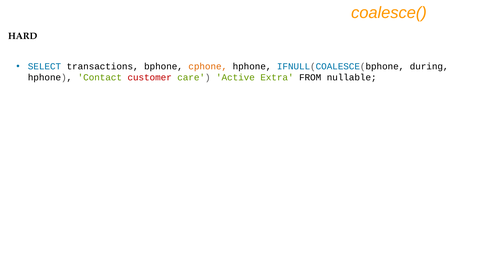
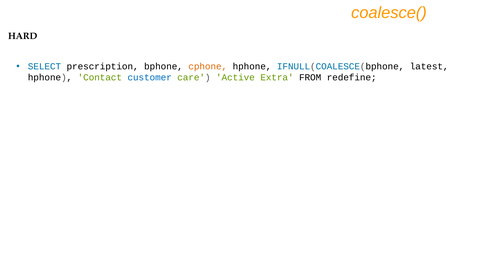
transactions: transactions -> prescription (103, 66)
during: during -> latest (429, 66)
customer colour: red -> blue (150, 78)
nullable: nullable -> redefine (352, 78)
